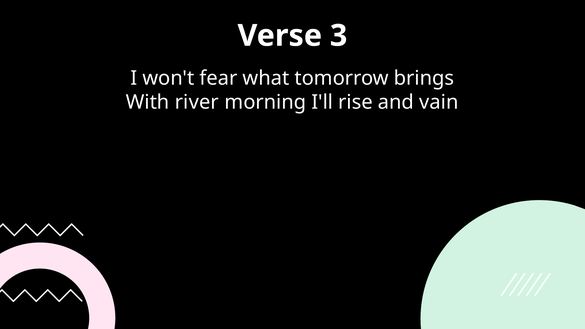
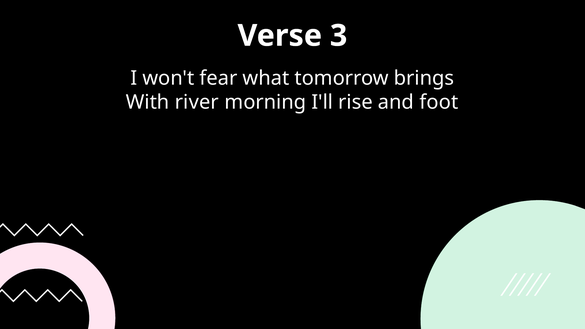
vain: vain -> foot (439, 102)
